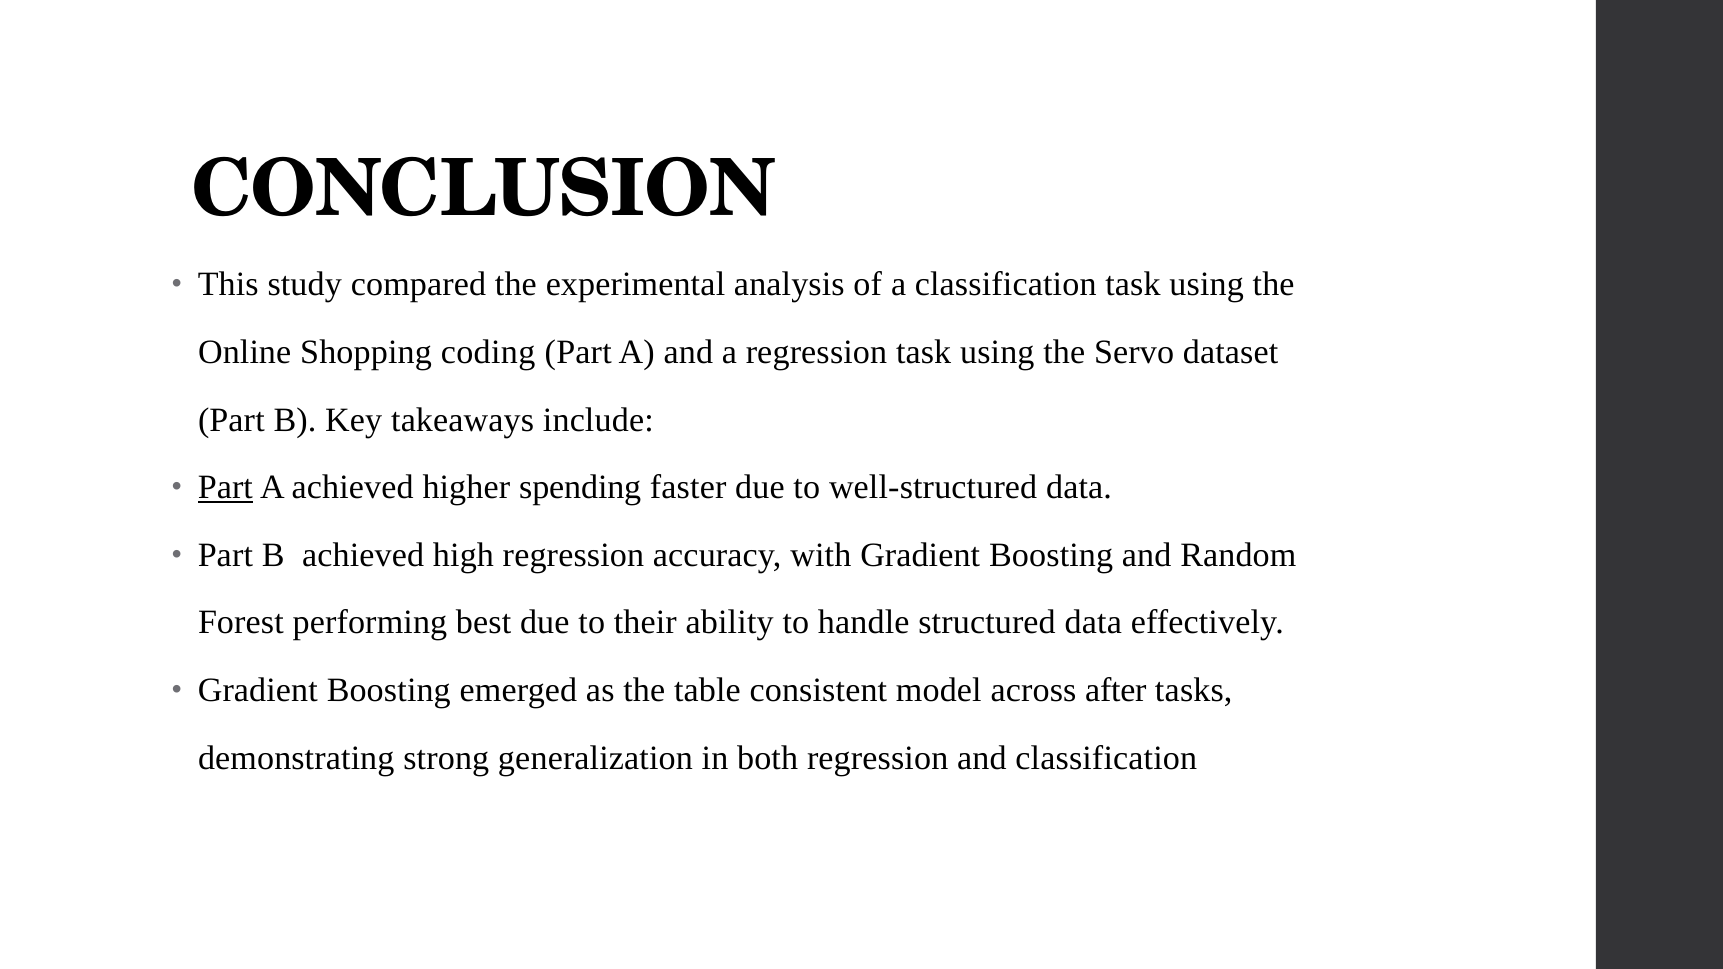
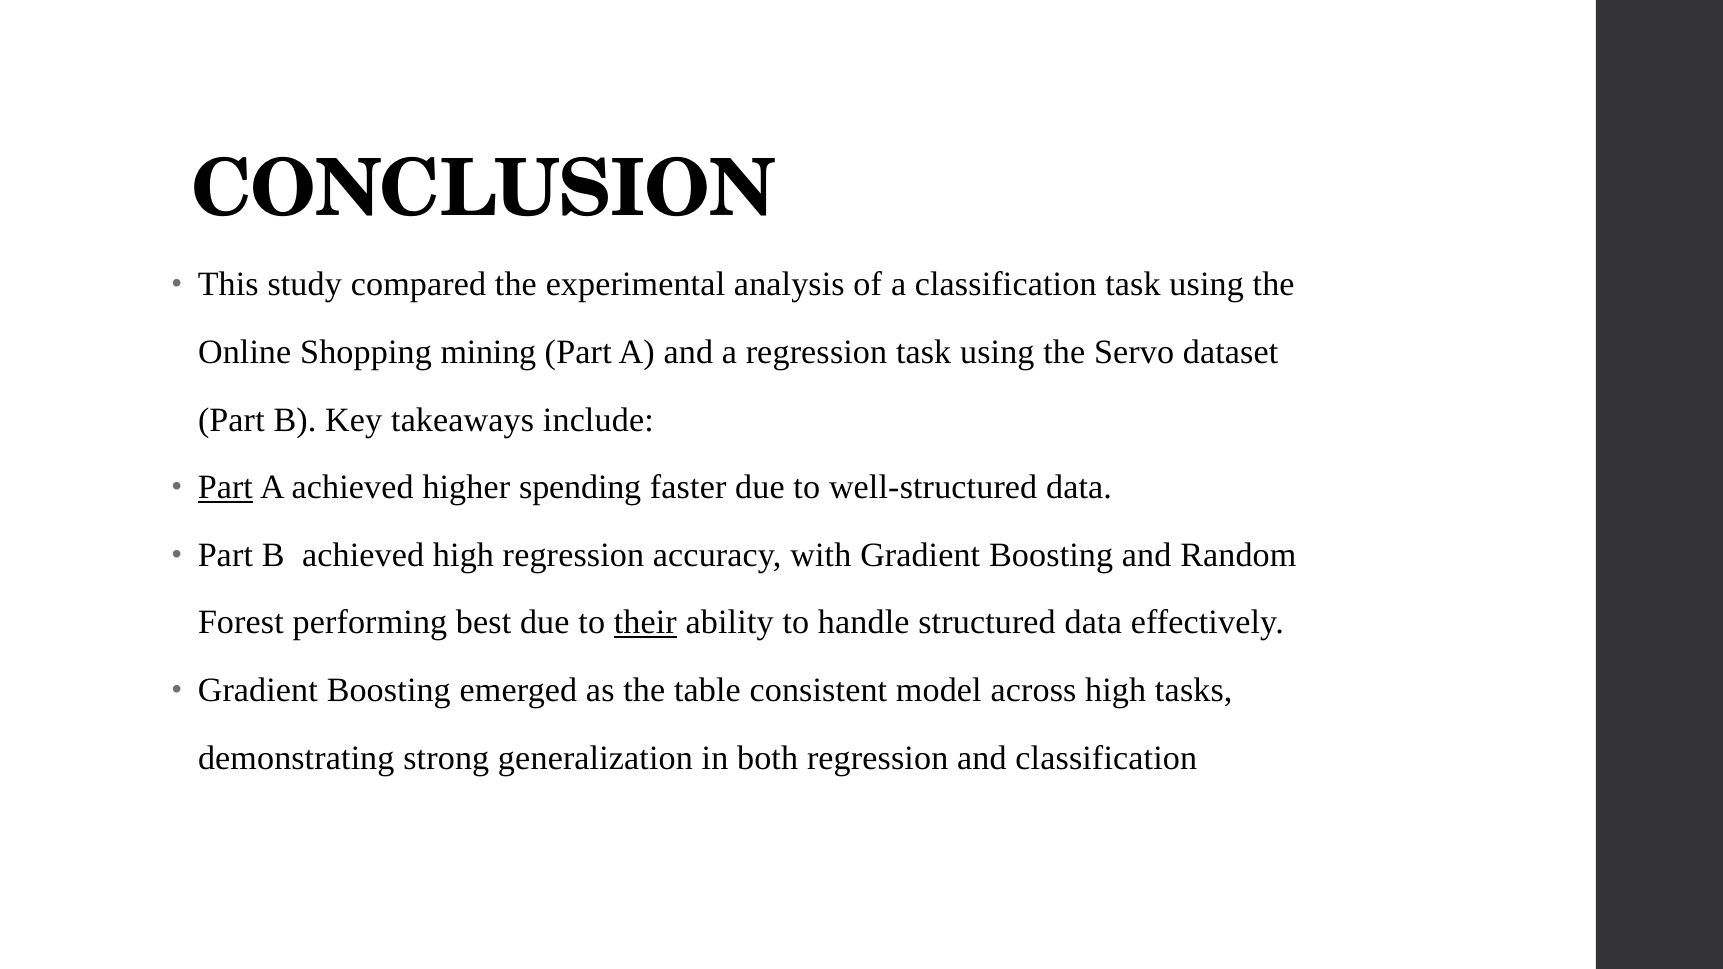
coding: coding -> mining (488, 352)
their underline: none -> present (645, 623)
across after: after -> high (1116, 690)
